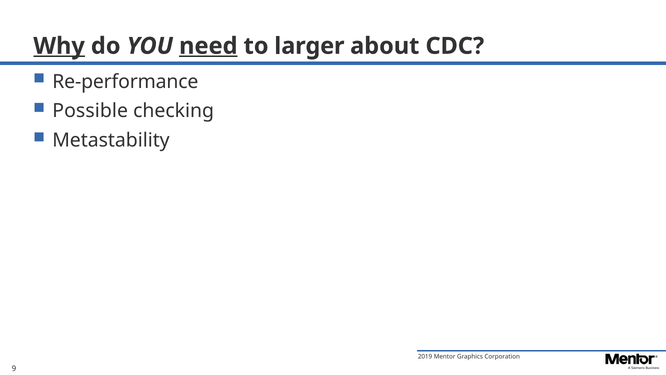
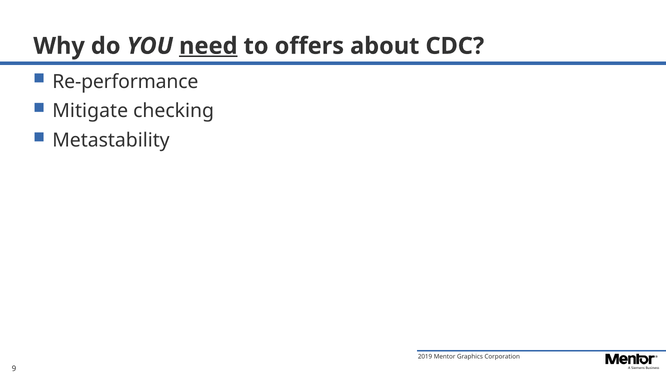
Why underline: present -> none (59, 46)
larger: larger -> offers (309, 46)
Possible: Possible -> Mitigate (90, 111)
